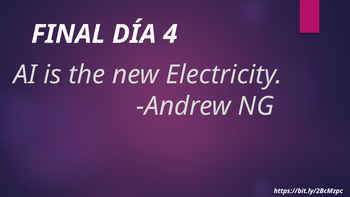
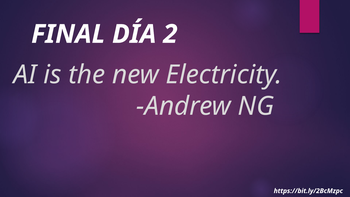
4: 4 -> 2 (170, 34)
